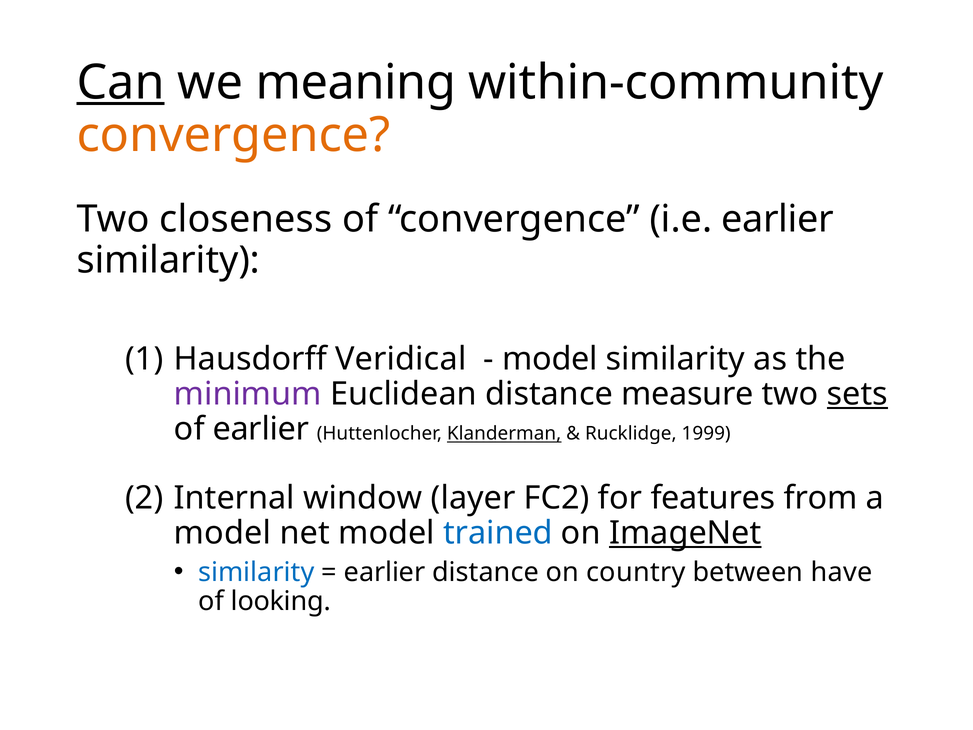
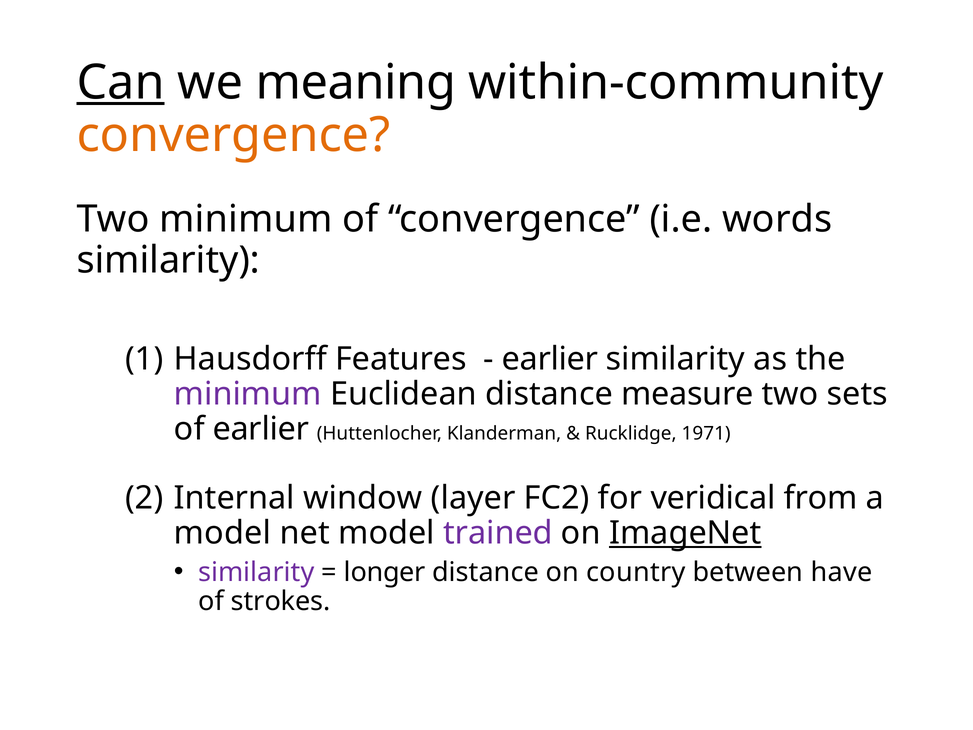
Two closeness: closeness -> minimum (246, 219)
i.e earlier: earlier -> words (777, 219)
Veridical: Veridical -> Features (401, 359)
model: model -> earlier (550, 359)
sets underline: present -> none (857, 394)
Klanderman underline: present -> none (504, 434)
1999: 1999 -> 1971 (706, 434)
features: features -> veridical (713, 498)
trained colour: blue -> purple (498, 533)
similarity colour: blue -> purple (256, 572)
earlier: earlier -> longer (385, 572)
looking: looking -> strokes (281, 601)
